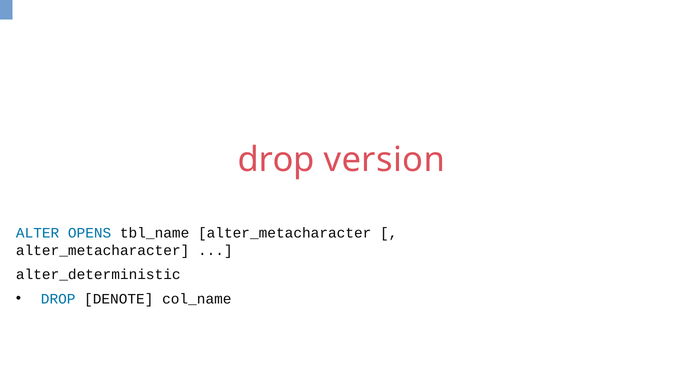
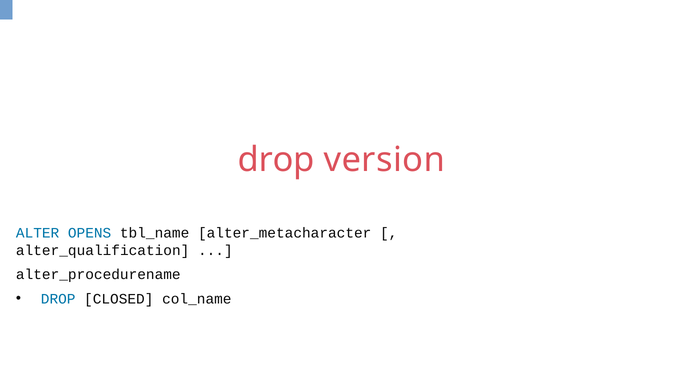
alter_metacharacter: alter_metacharacter -> alter_qualification (103, 251)
alter_deterministic: alter_deterministic -> alter_procedurename (98, 275)
DENOTE: DENOTE -> CLOSED (119, 299)
